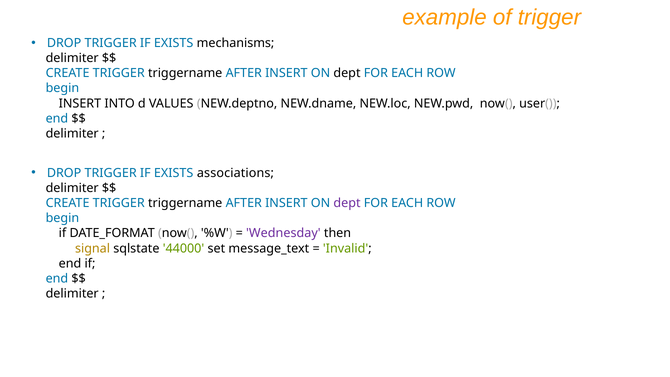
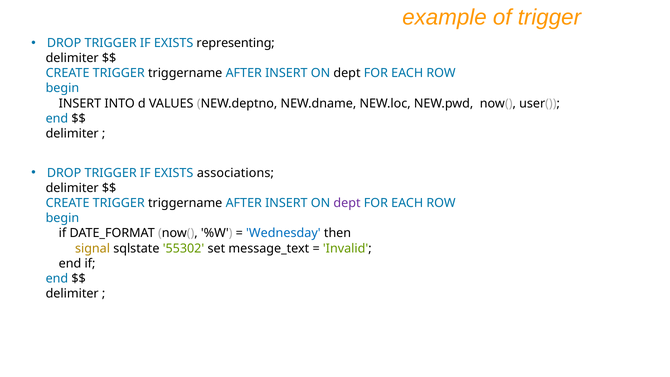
mechanisms: mechanisms -> representing (236, 43)
Wednesday colour: purple -> blue (283, 233)
44000: 44000 -> 55302 (183, 248)
